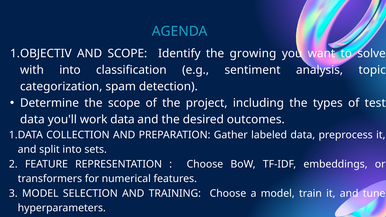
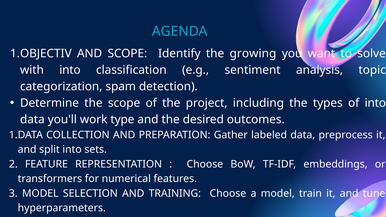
of test: test -> into (375, 103)
work data: data -> type (122, 120)
